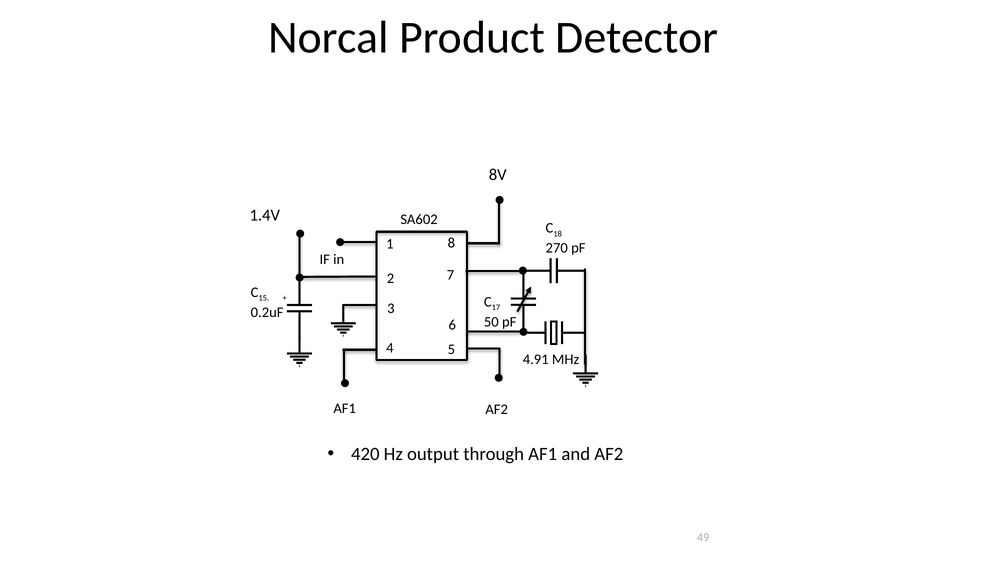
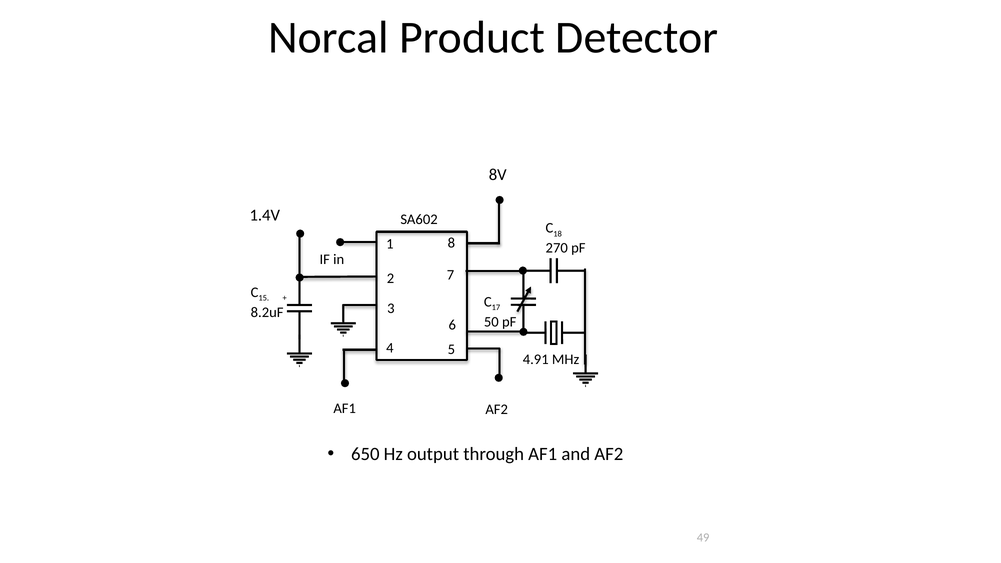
0.2uF: 0.2uF -> 8.2uF (267, 312)
420: 420 -> 650 (365, 454)
